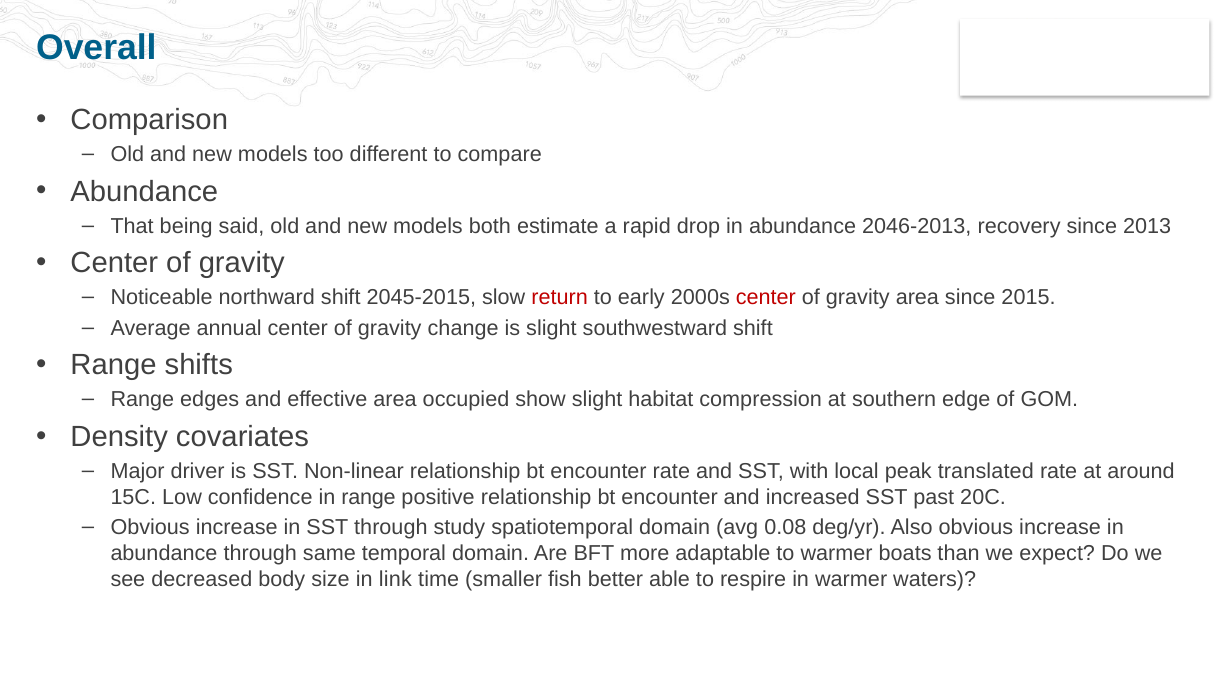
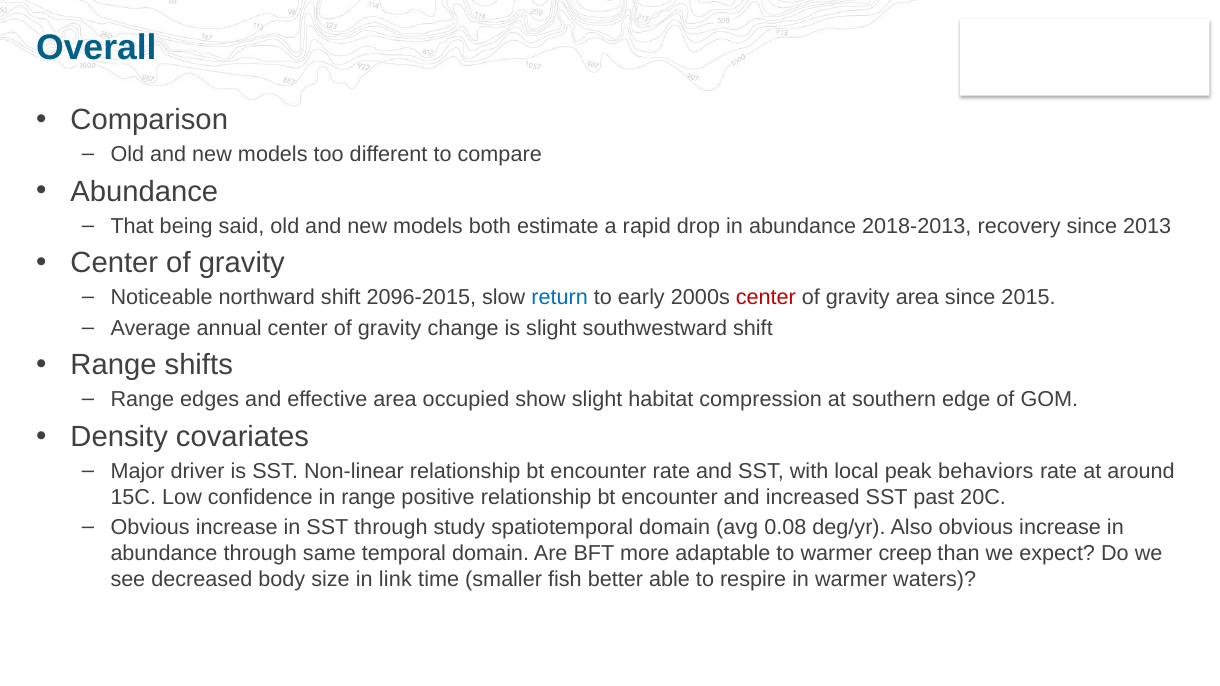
2046-2013: 2046-2013 -> 2018-2013 (917, 226)
2045-2015: 2045-2015 -> 2096-2015 (421, 298)
return colour: red -> blue (560, 298)
translated: translated -> behaviors (986, 472)
boats: boats -> creep (905, 554)
